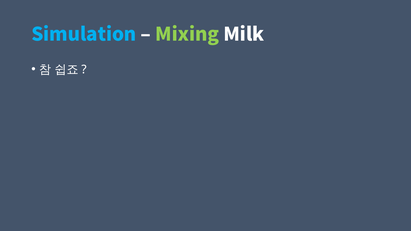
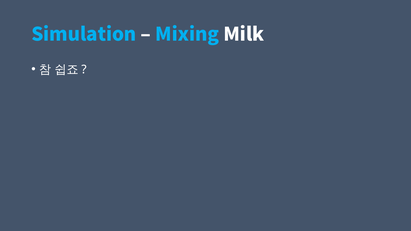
Mixing colour: light green -> light blue (187, 35)
